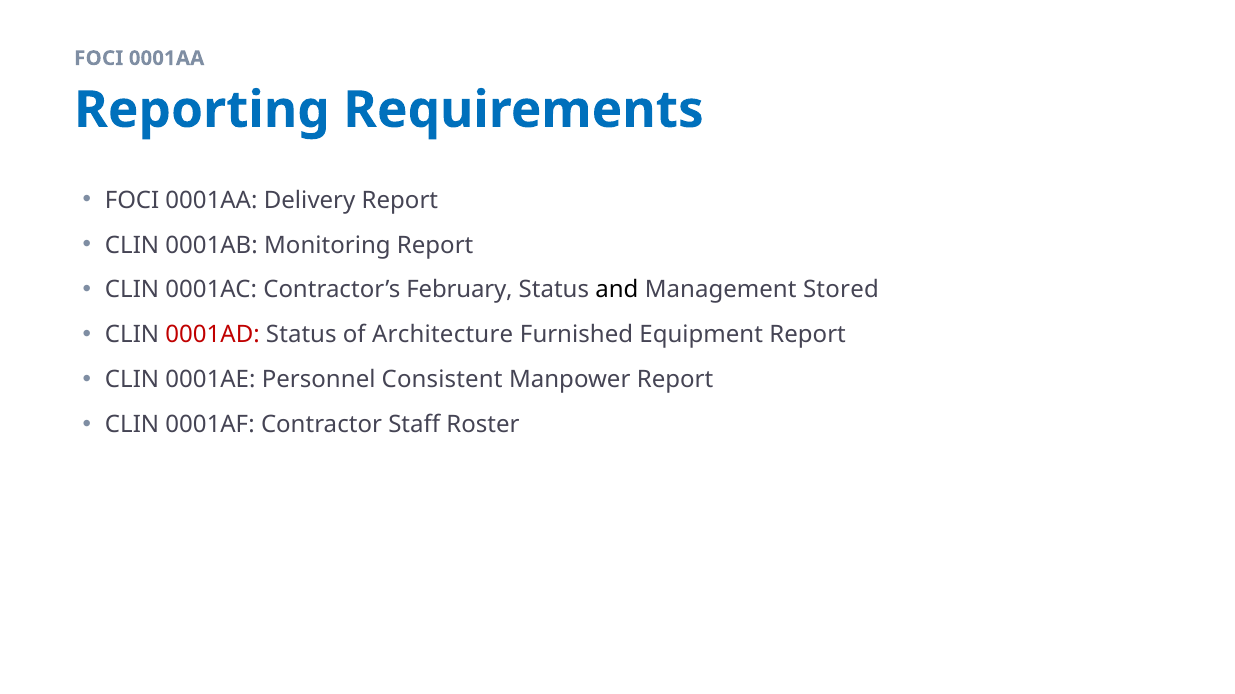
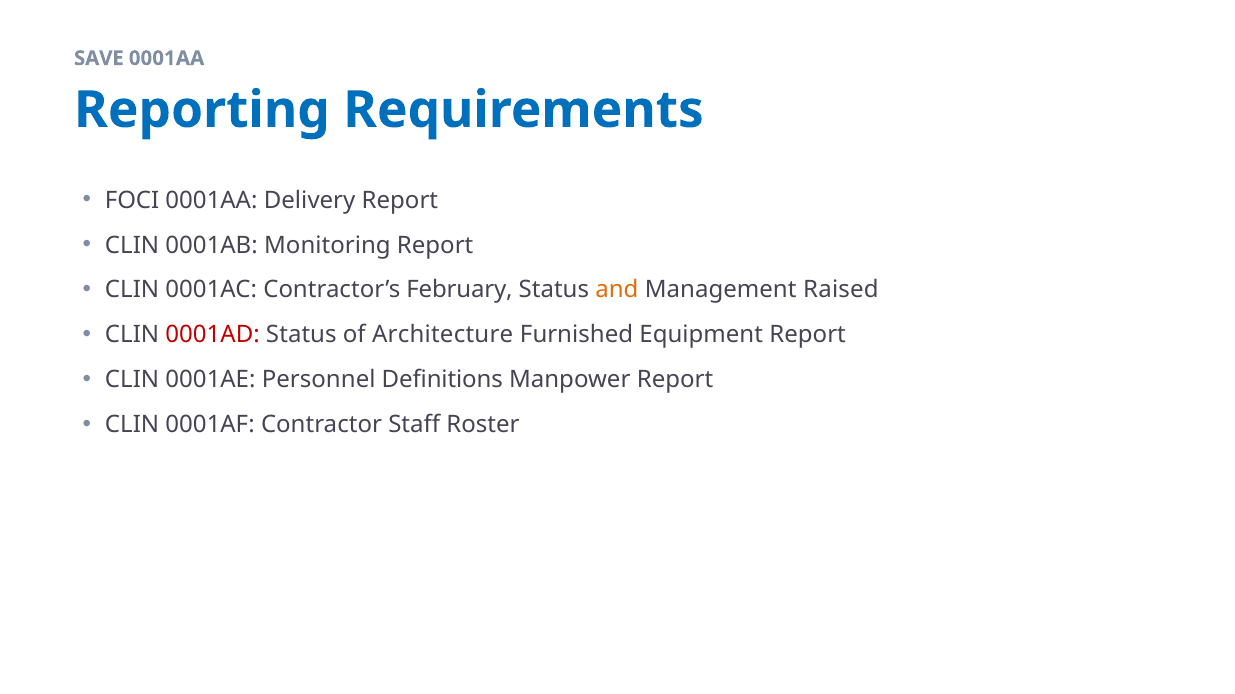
FOCI: FOCI -> SAVE (99, 58)
and colour: black -> orange (617, 290)
Stored: Stored -> Raised (841, 290)
Consistent: Consistent -> Definitions (442, 380)
